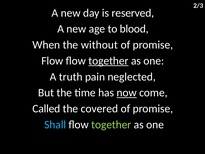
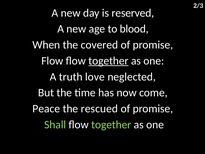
without: without -> covered (99, 45)
pain: pain -> love (95, 77)
now underline: present -> none (127, 93)
Called: Called -> Peace (46, 109)
covered: covered -> rescued (99, 109)
Shall colour: light blue -> light green (55, 124)
